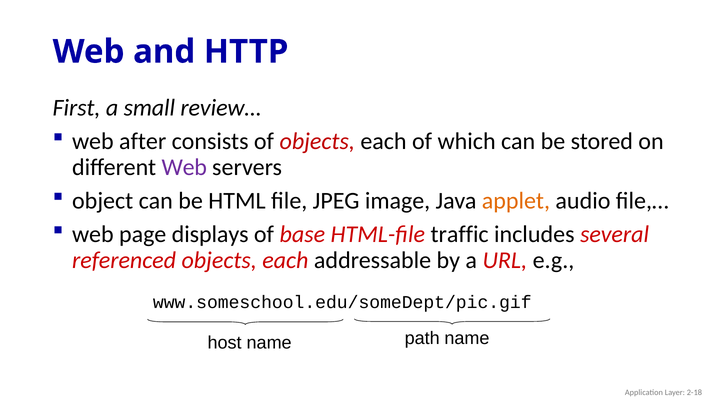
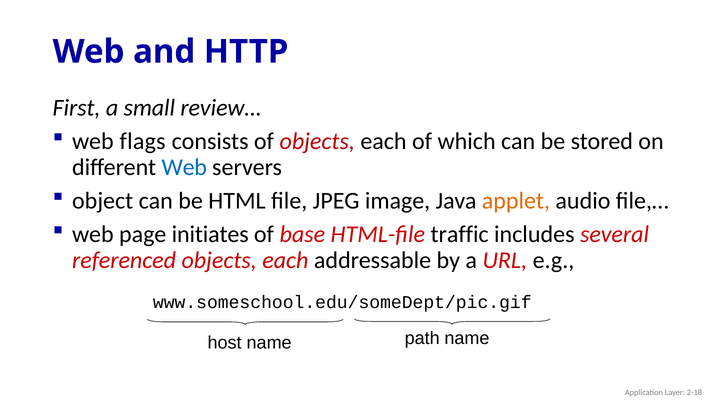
after: after -> flags (143, 141)
Web colour: purple -> blue (184, 167)
displays: displays -> initiates (210, 234)
